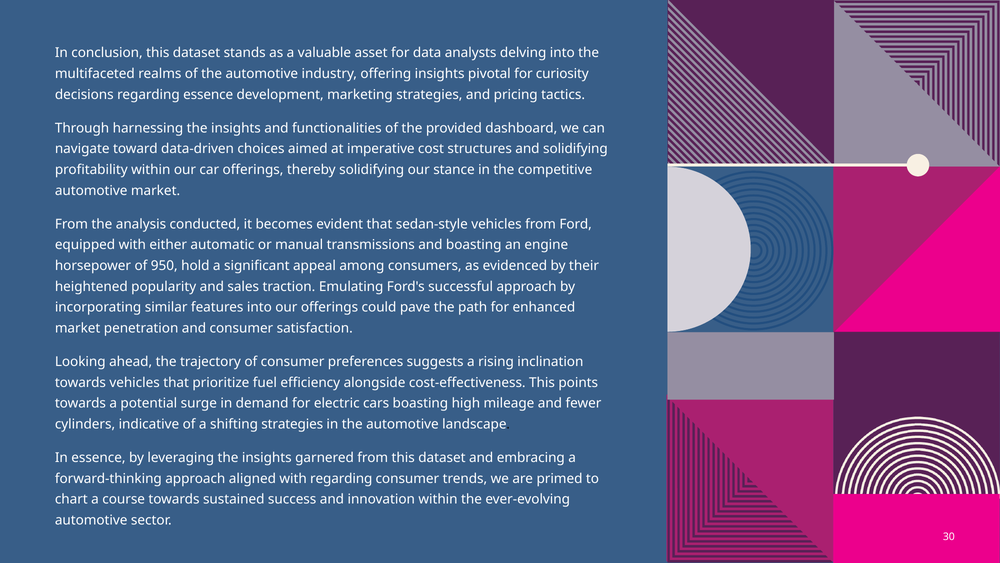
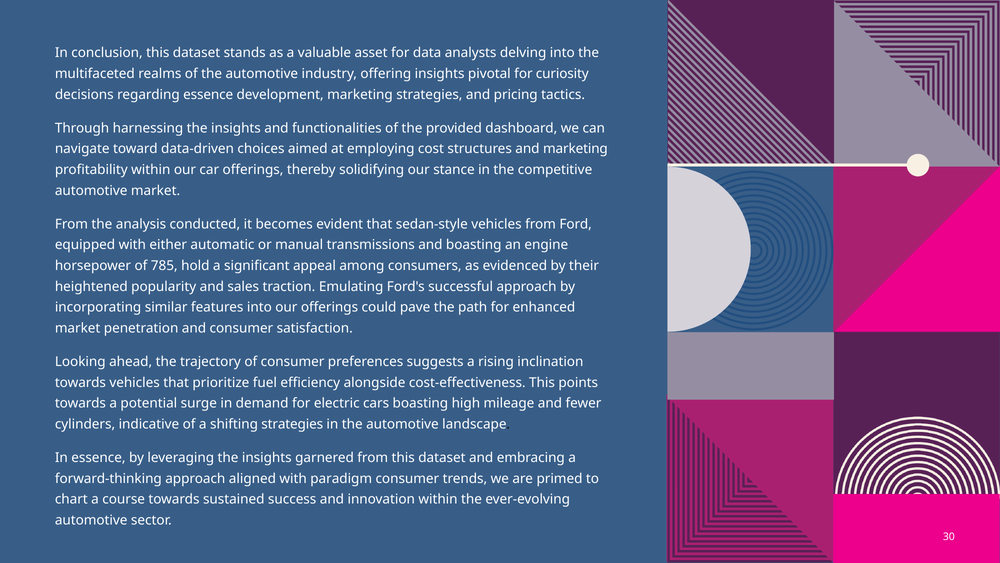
imperative: imperative -> employing (381, 149)
and solidifying: solidifying -> marketing (575, 149)
950: 950 -> 785 (164, 266)
with regarding: regarding -> paradigm (341, 478)
